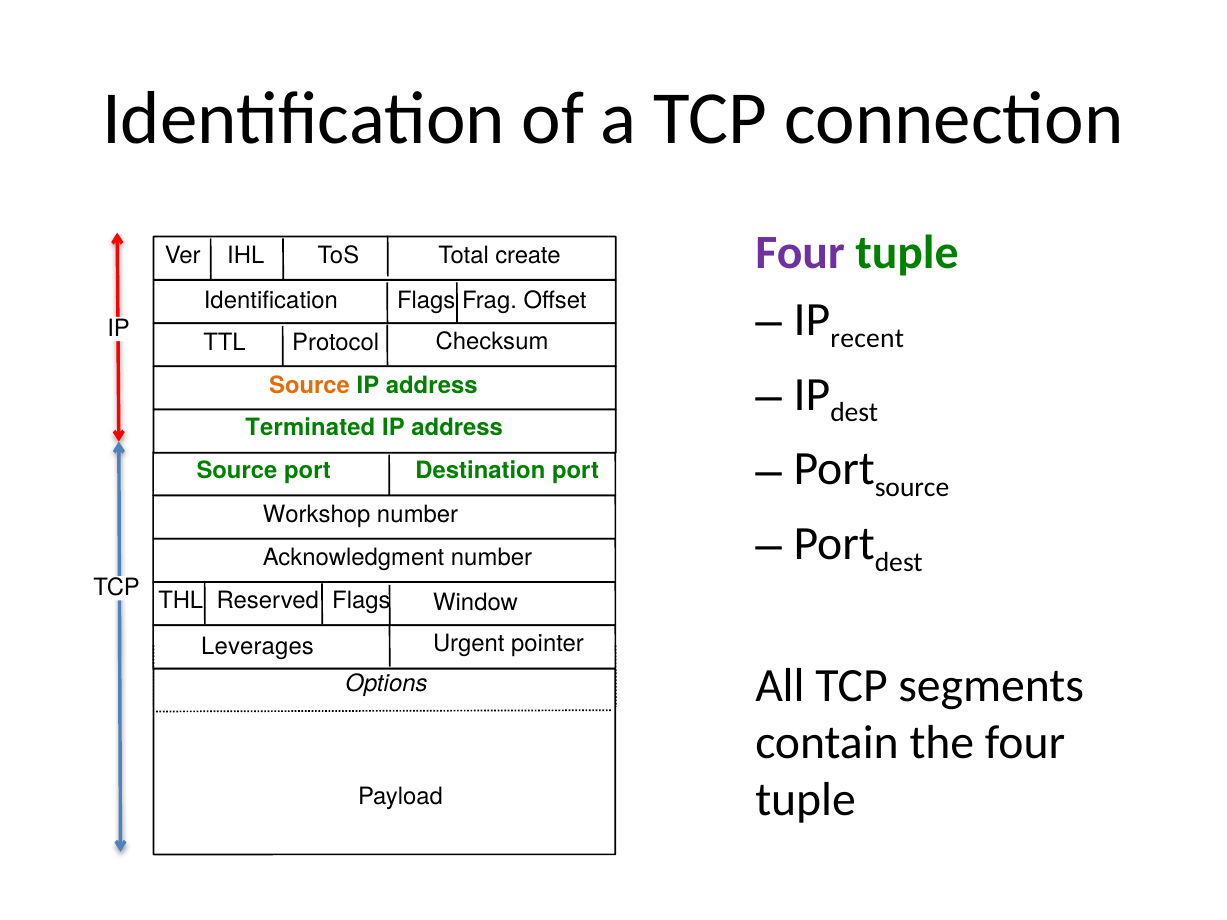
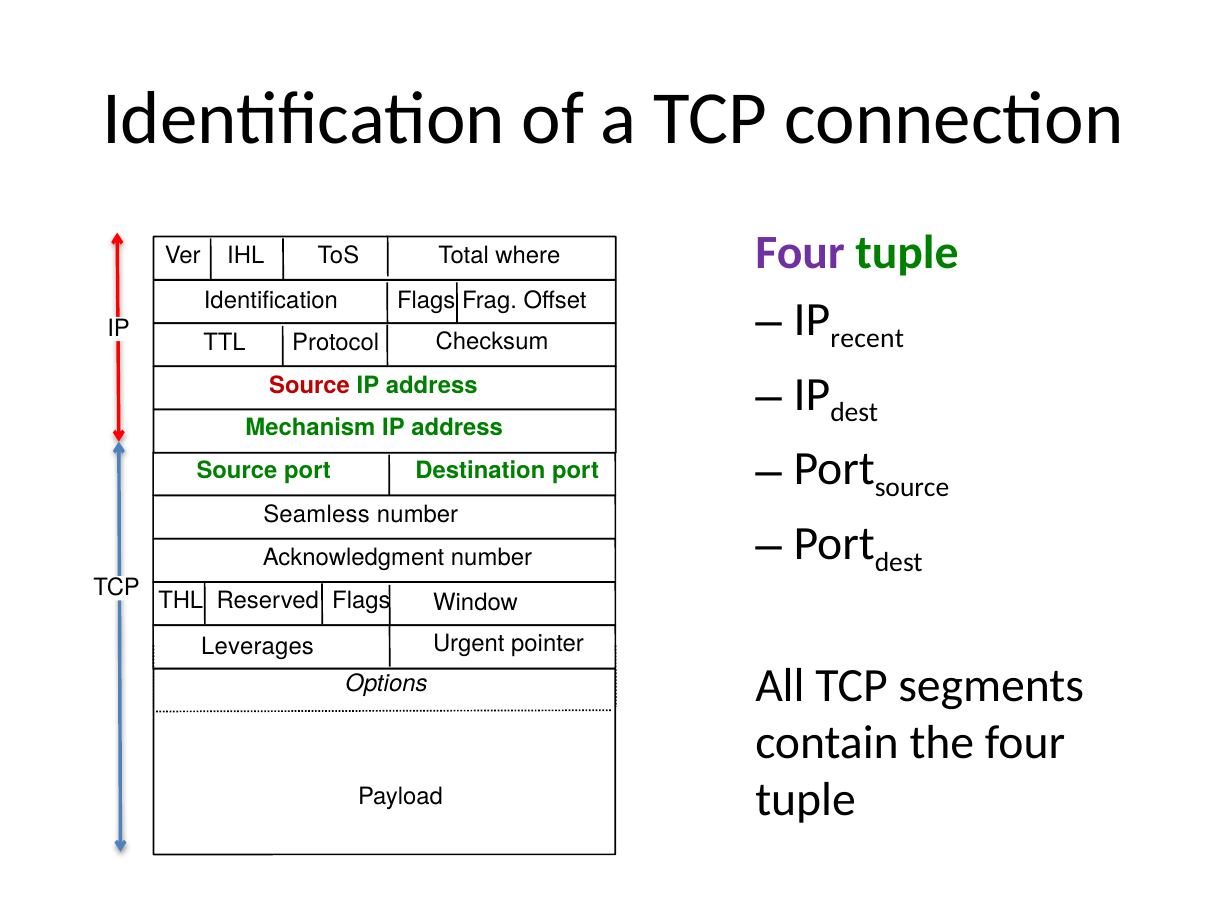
create: create -> where (528, 255)
Source colour: orange -> red (310, 386)
Terminated: Terminated -> Mechanism (310, 428)
Workshop: Workshop -> Seamless (317, 514)
